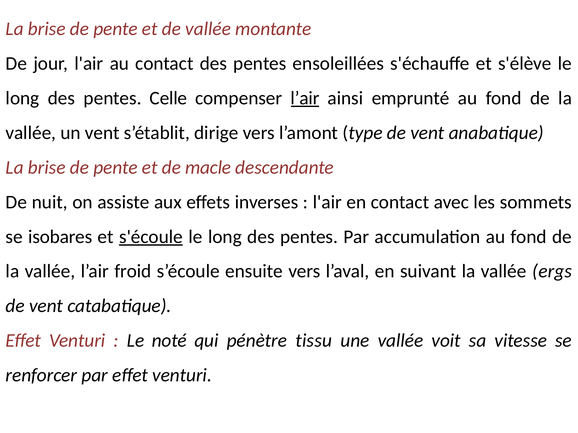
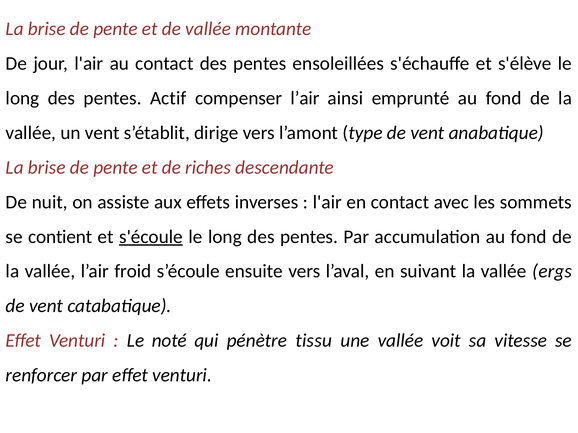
Celle: Celle -> Actif (168, 98)
l’air underline: present -> none (305, 98)
macle: macle -> riches (208, 168)
isobares: isobares -> contient (60, 237)
